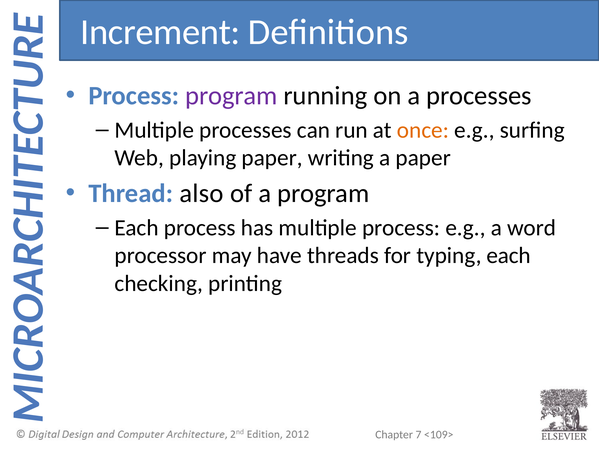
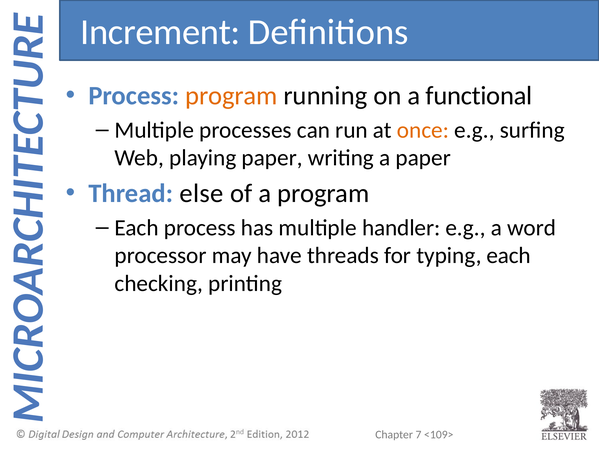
program colour: purple -> orange (231, 96)
a processes: processes -> functional (479, 96)
also: also -> else (202, 194)
multiple process: process -> handler (401, 228)
